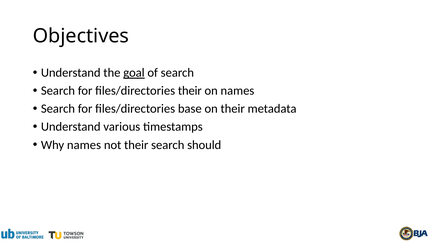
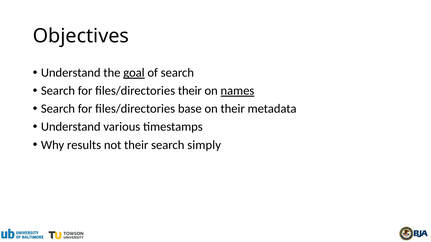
names underline: none -> present (237, 91)
Why names: names -> results (84, 145)
should: should -> simply (204, 145)
